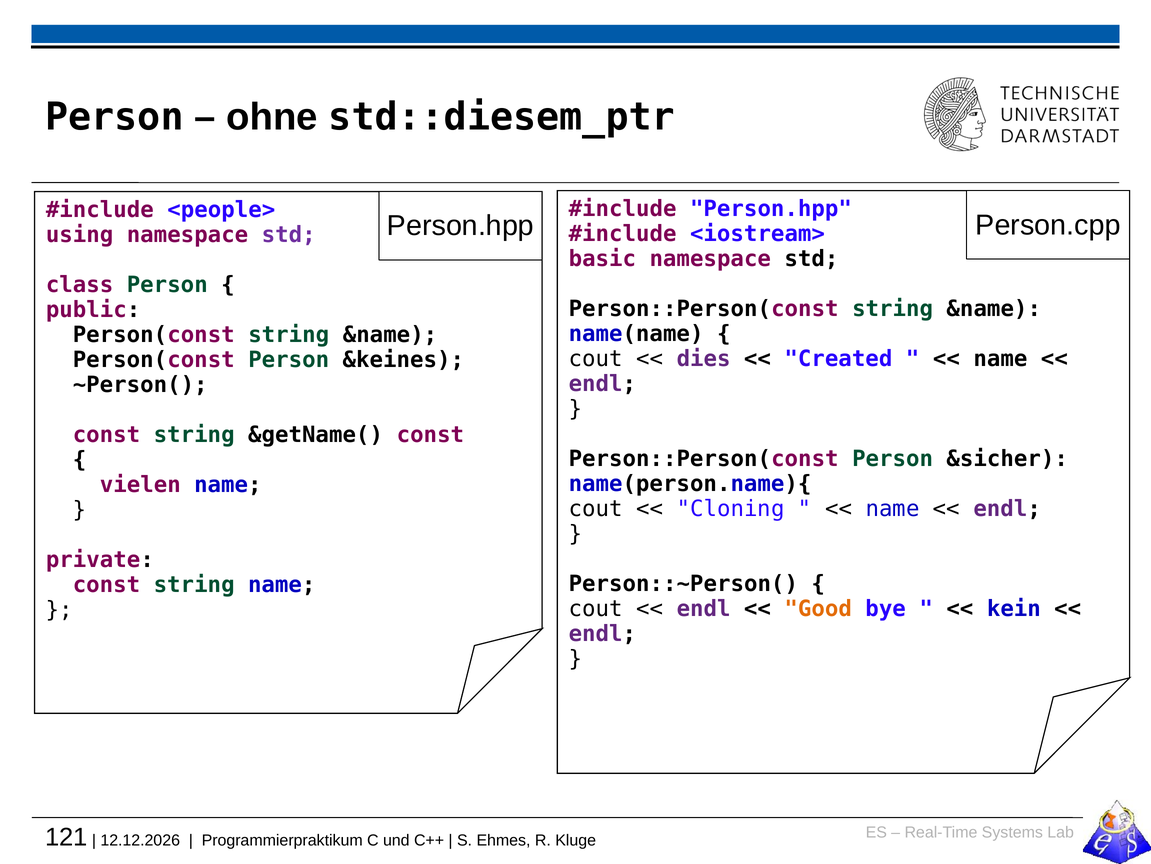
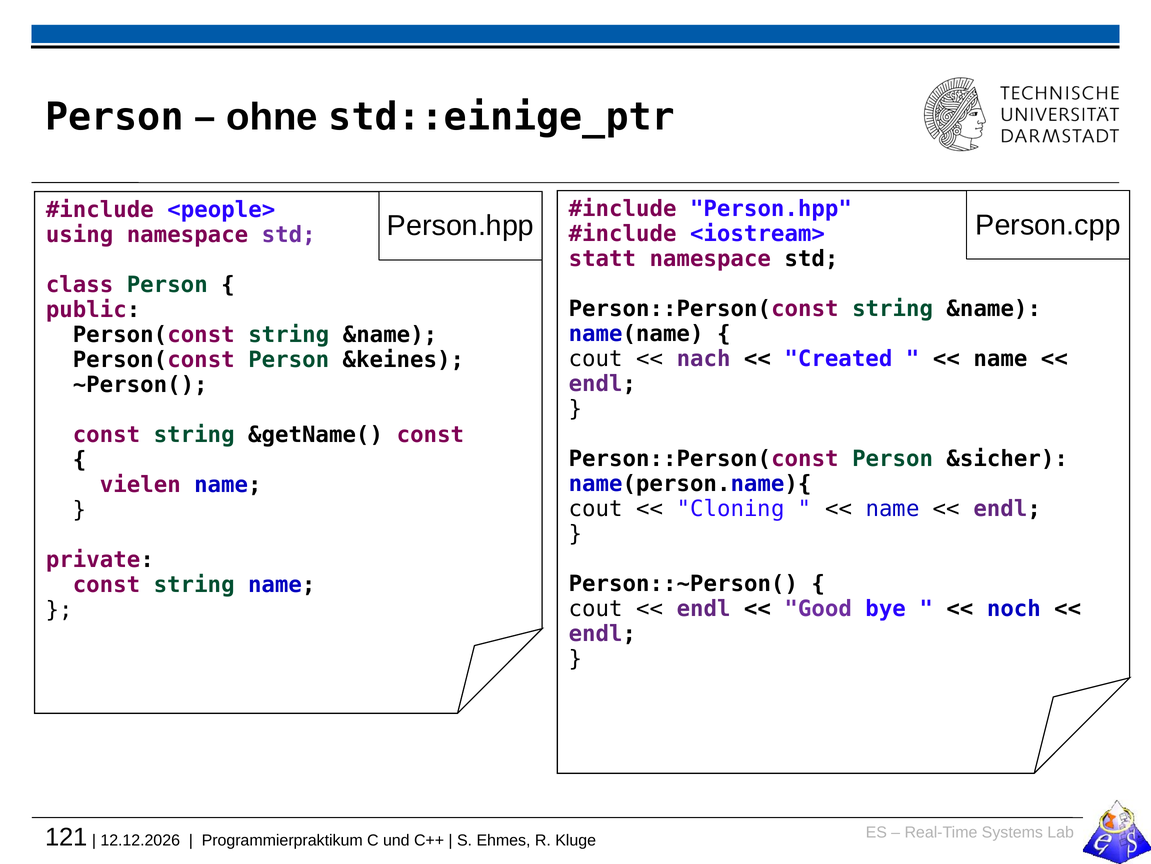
std::diesem_ptr: std::diesem_ptr -> std::einige_ptr (502, 117)
basic: basic -> statt (602, 259)
dies: dies -> nach (704, 359)
Good colour: orange -> purple (818, 608)
kein: kein -> noch (1014, 608)
